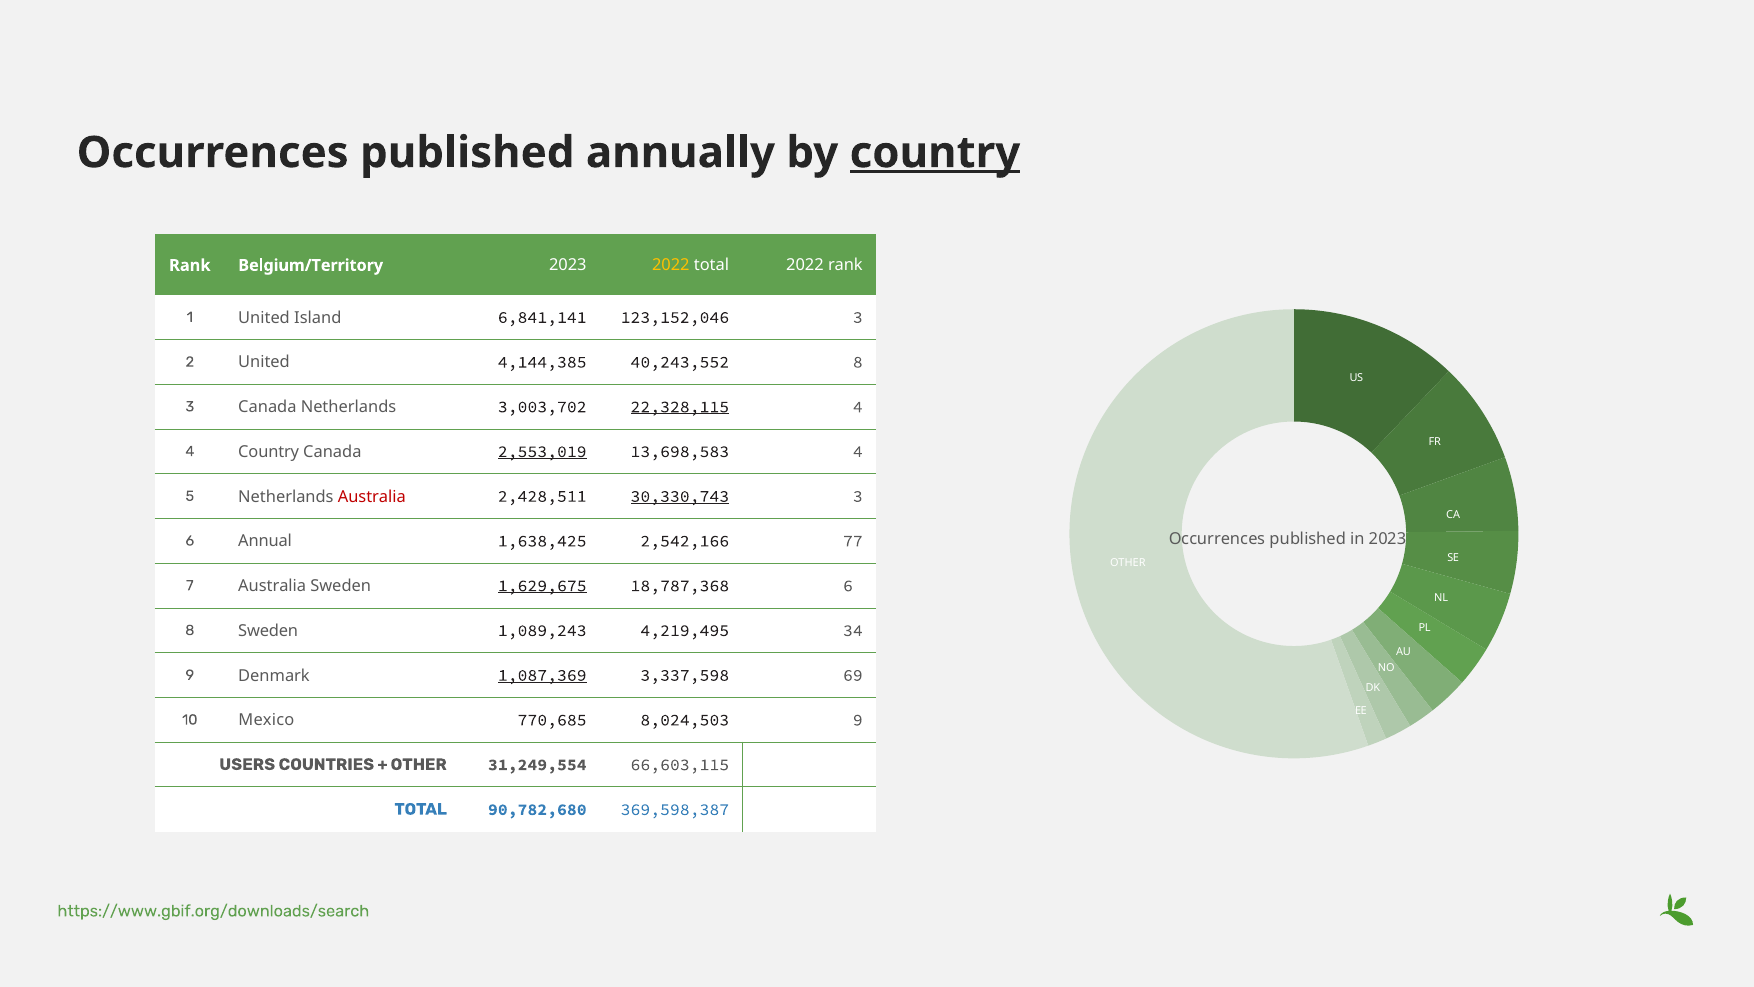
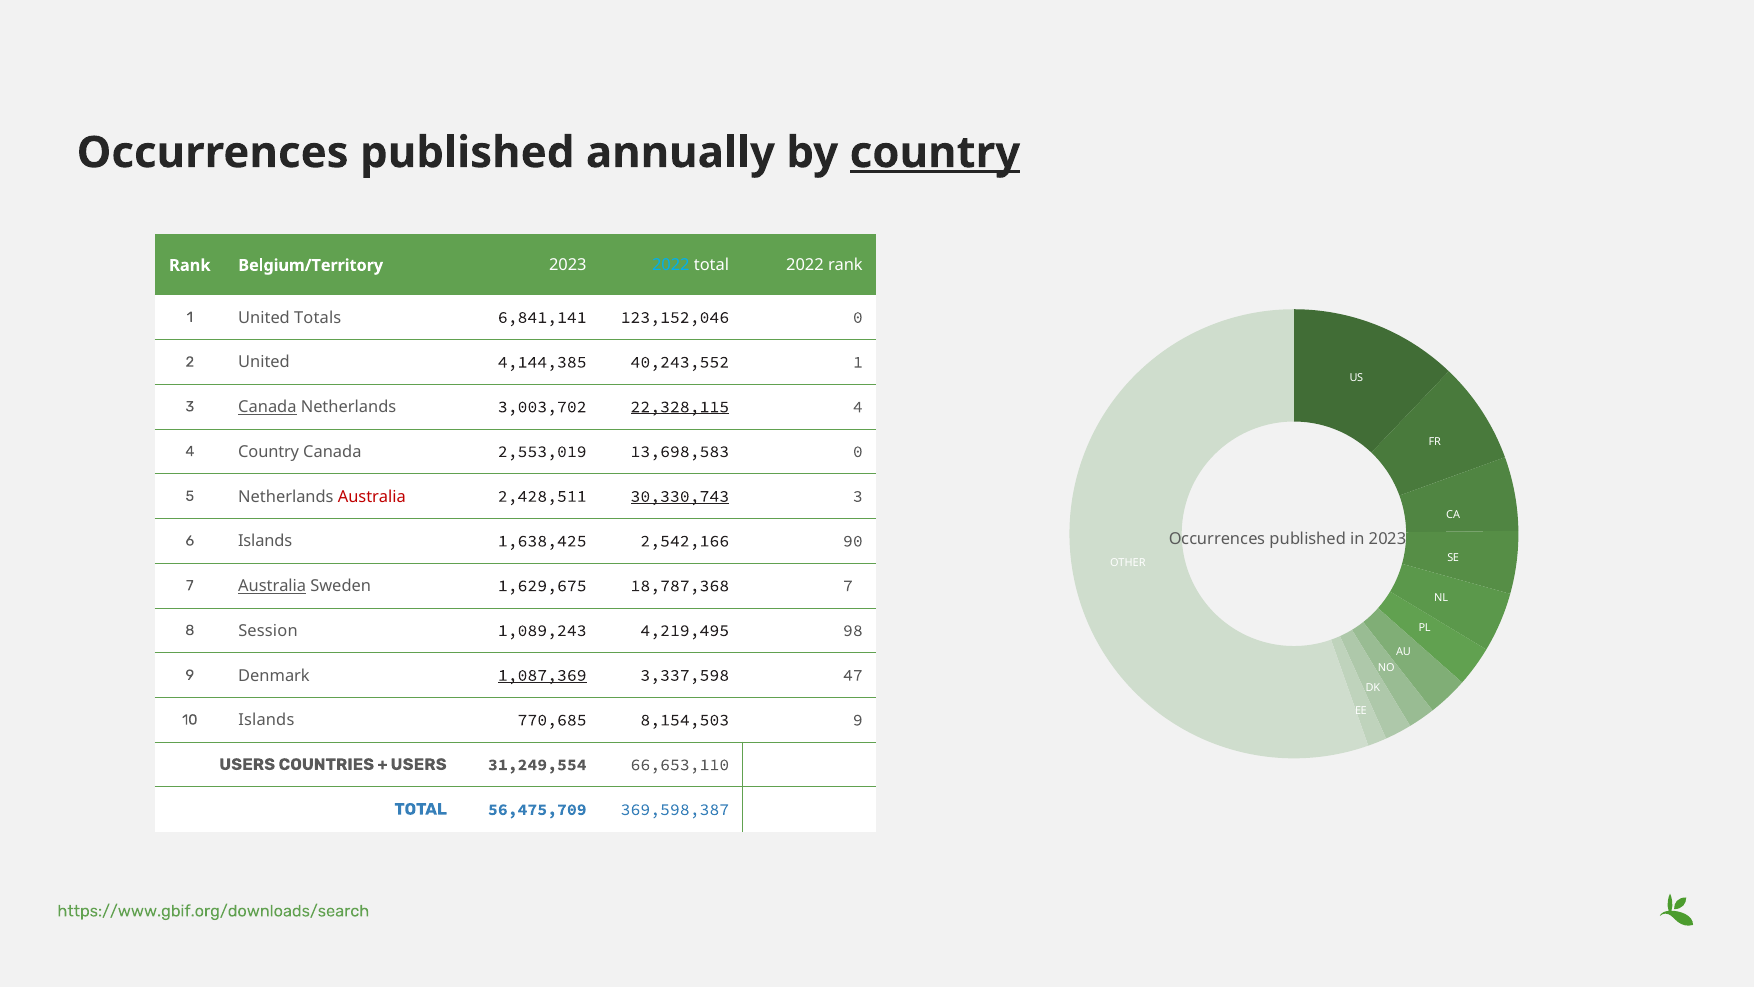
2022 colour: yellow -> light blue (671, 265)
Island: Island -> Totals (318, 318)
123,152,046 3: 3 -> 0 (858, 317)
40,243,552 8: 8 -> 1 (858, 362)
Canada underline: none -> present (267, 407)
2,553,019 underline: present -> none (542, 451)
13,698,583 4: 4 -> 0 (858, 451)
6 Annual: Annual -> Islands (265, 541)
77: 77 -> 90 (853, 541)
Australia underline: none -> present (272, 586)
1,629,675 underline: present -> none (542, 586)
18,787,368 6: 6 -> 7 (848, 586)
8 Sweden: Sweden -> Session (268, 631)
34: 34 -> 98 (853, 630)
69: 69 -> 47 (853, 675)
10 Mexico: Mexico -> Islands (266, 720)
8,024,503: 8,024,503 -> 8,154,503 (685, 720)
OTHER: OTHER -> USERS (419, 764)
66,603,115: 66,603,115 -> 66,653,110 (680, 765)
90,782,680: 90,782,680 -> 56,475,709 (537, 809)
